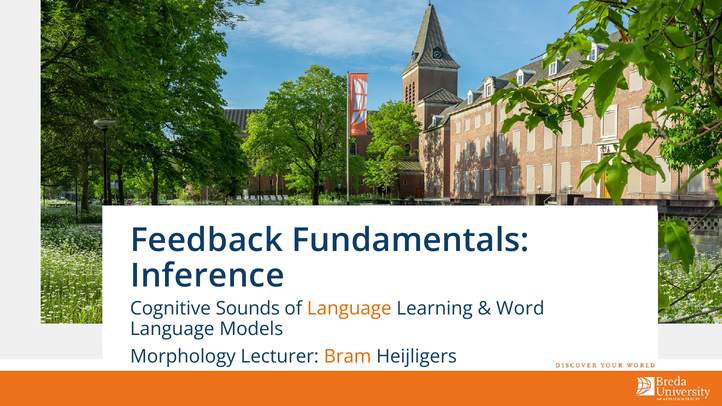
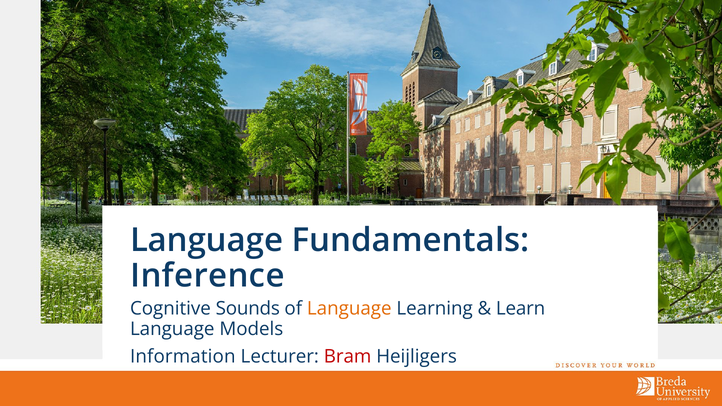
Feedback: Feedback -> Language (207, 240)
Word: Word -> Learn (521, 309)
Morphology: Morphology -> Information (183, 357)
Bram colour: orange -> red (348, 357)
